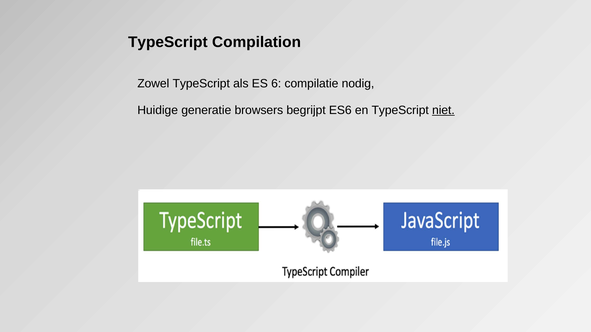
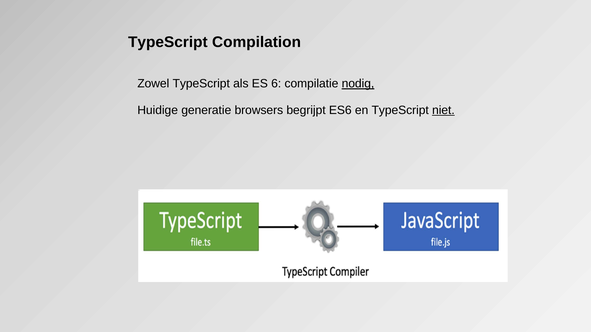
nodig underline: none -> present (358, 84)
